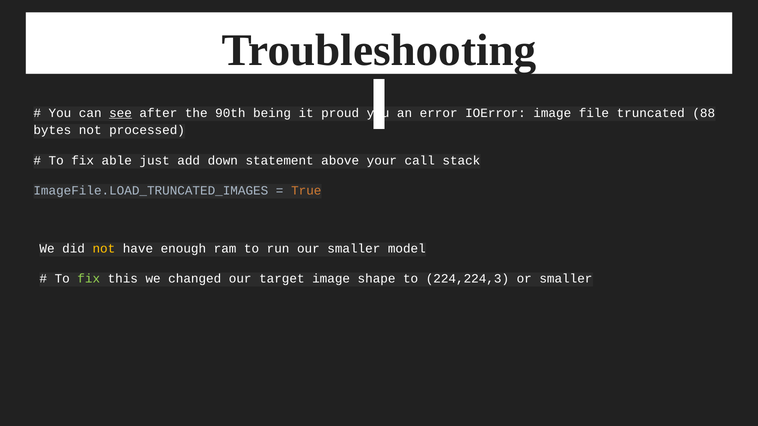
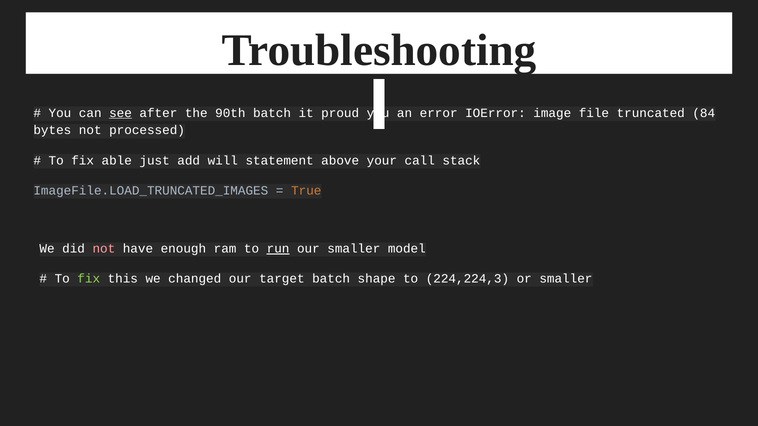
90th being: being -> batch (272, 113)
88: 88 -> 84 (704, 113)
down: down -> will (223, 161)
not colour: yellow -> pink (104, 249)
run underline: none -> present (278, 249)
target image: image -> batch (331, 279)
